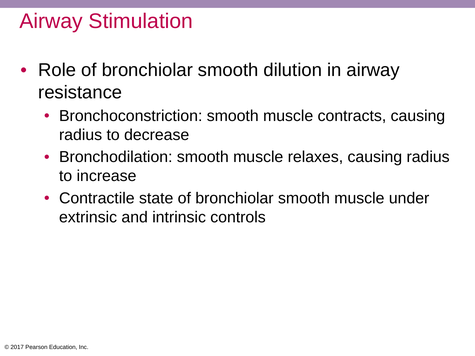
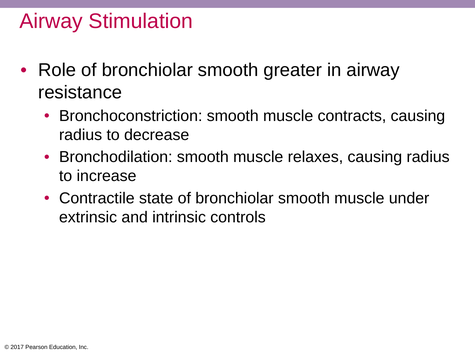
dilution: dilution -> greater (293, 70)
